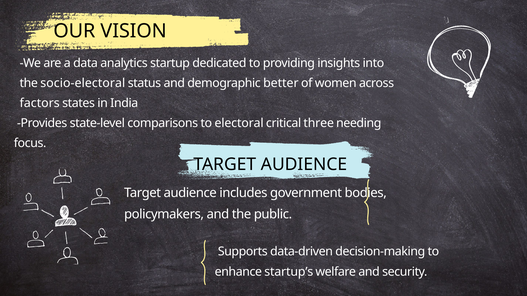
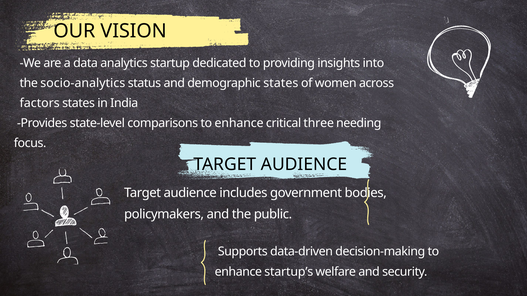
socio-electoral: socio-electoral -> socio-analytics (83, 83)
demographic better: better -> states (281, 83)
comparisons to electoral: electoral -> enhance (239, 123)
